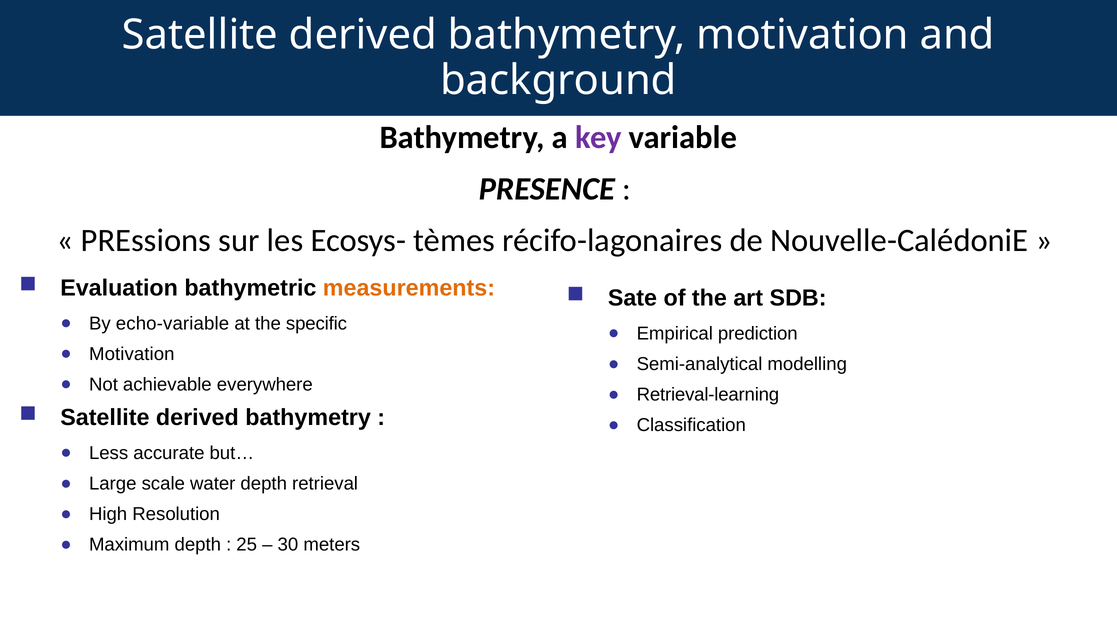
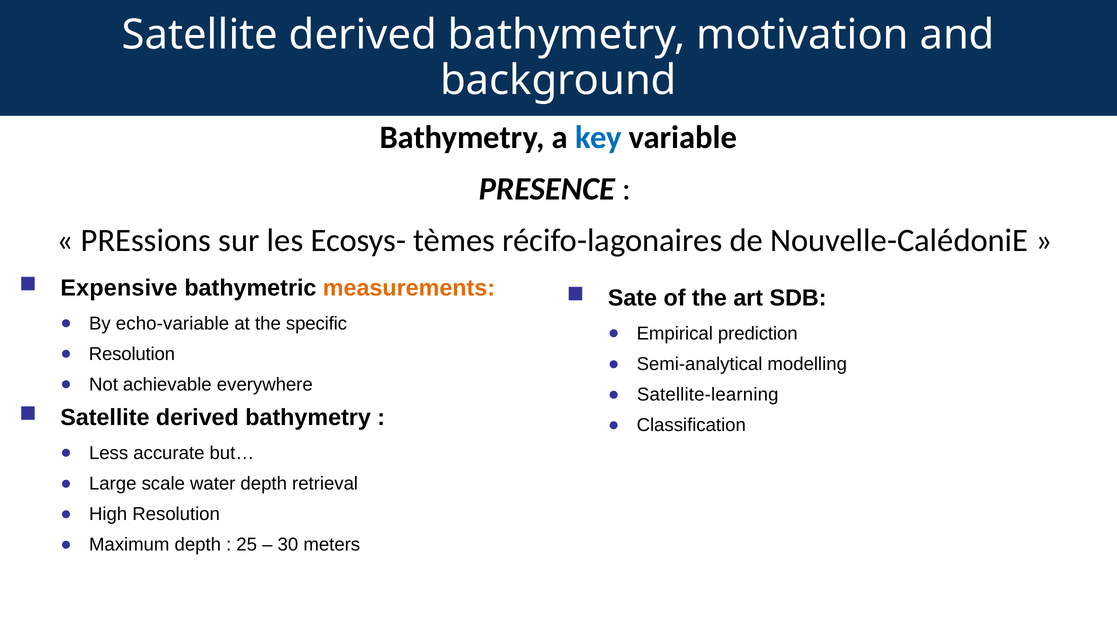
key colour: purple -> blue (598, 137)
Evaluation: Evaluation -> Expensive (119, 288)
Motivation: Motivation -> Resolution (132, 354)
Retrieval-learning: Retrieval-learning -> Satellite-learning (708, 394)
